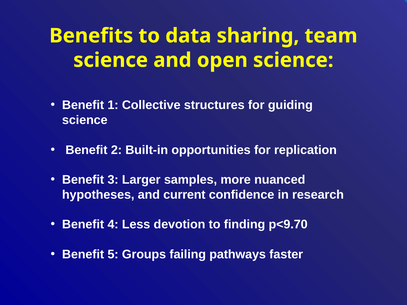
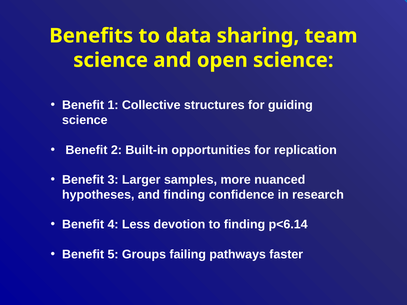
and current: current -> finding (184, 195)
p<9.70: p<9.70 -> p<6.14 (288, 225)
